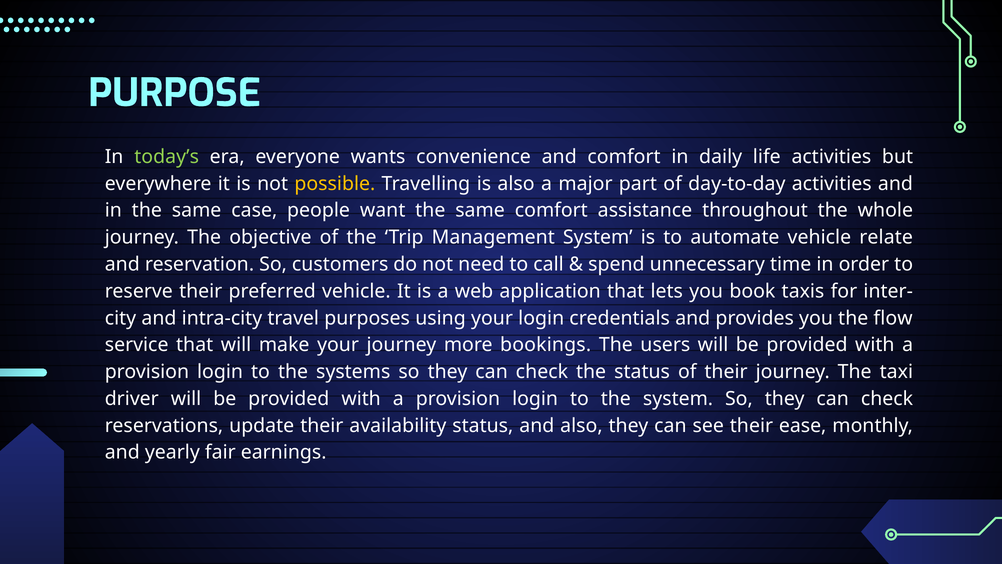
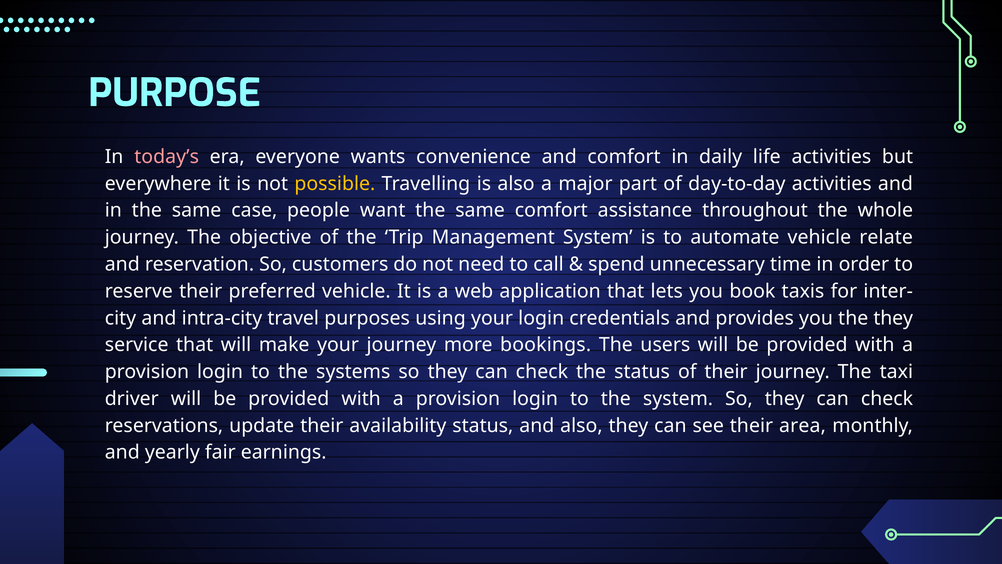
today’s colour: light green -> pink (167, 157)
the flow: flow -> they (893, 318)
ease: ease -> area (803, 425)
